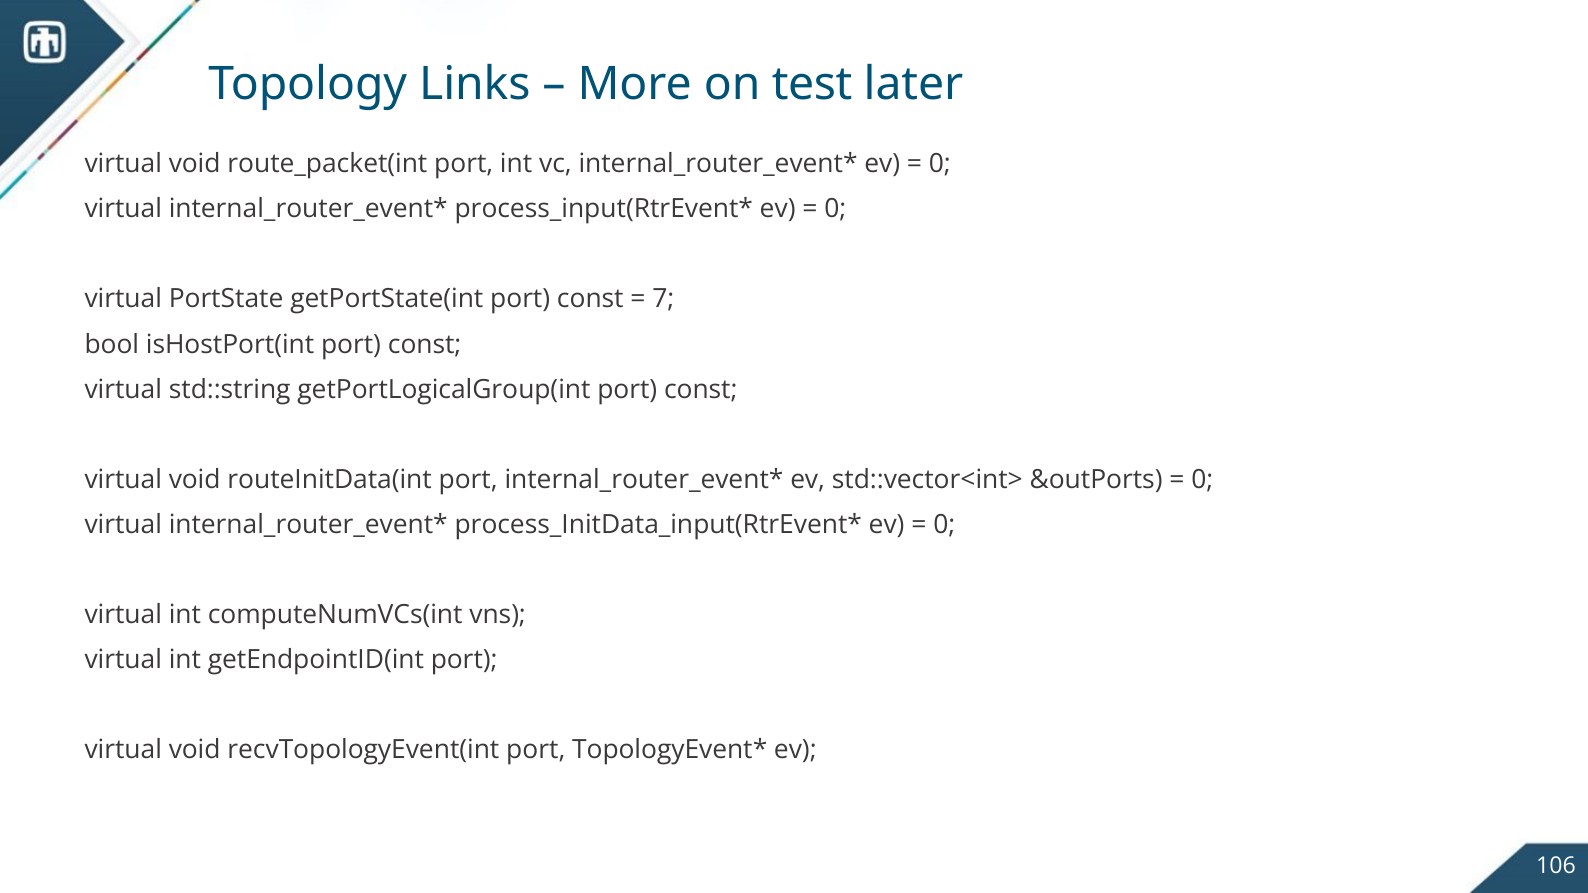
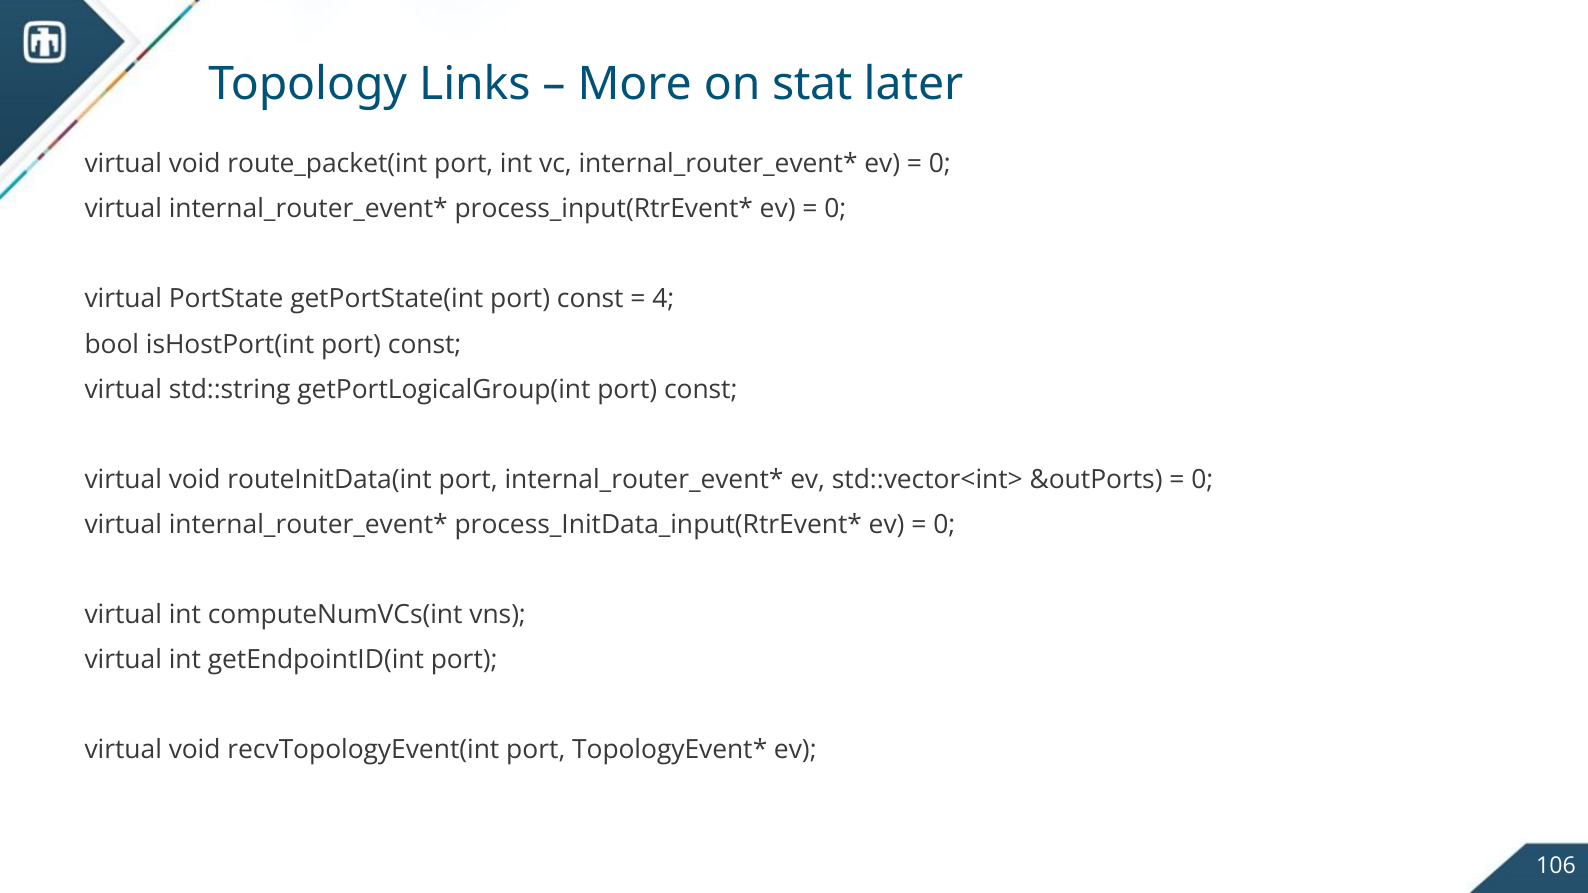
test: test -> stat (812, 84)
7: 7 -> 4 (663, 299)
